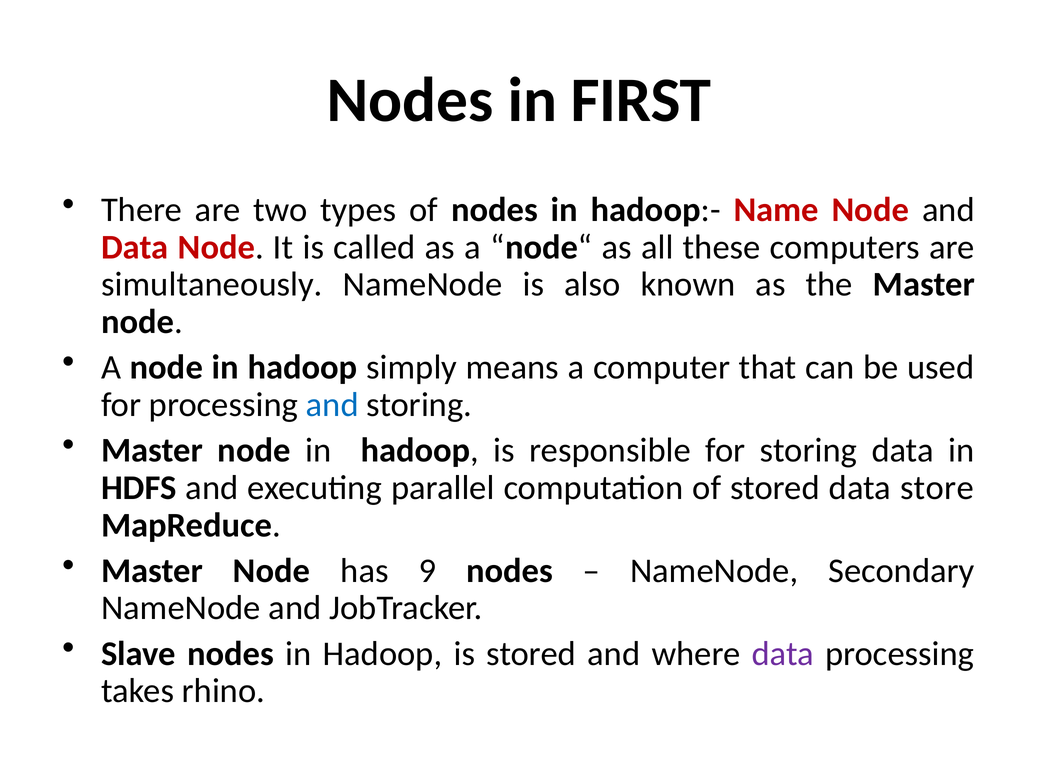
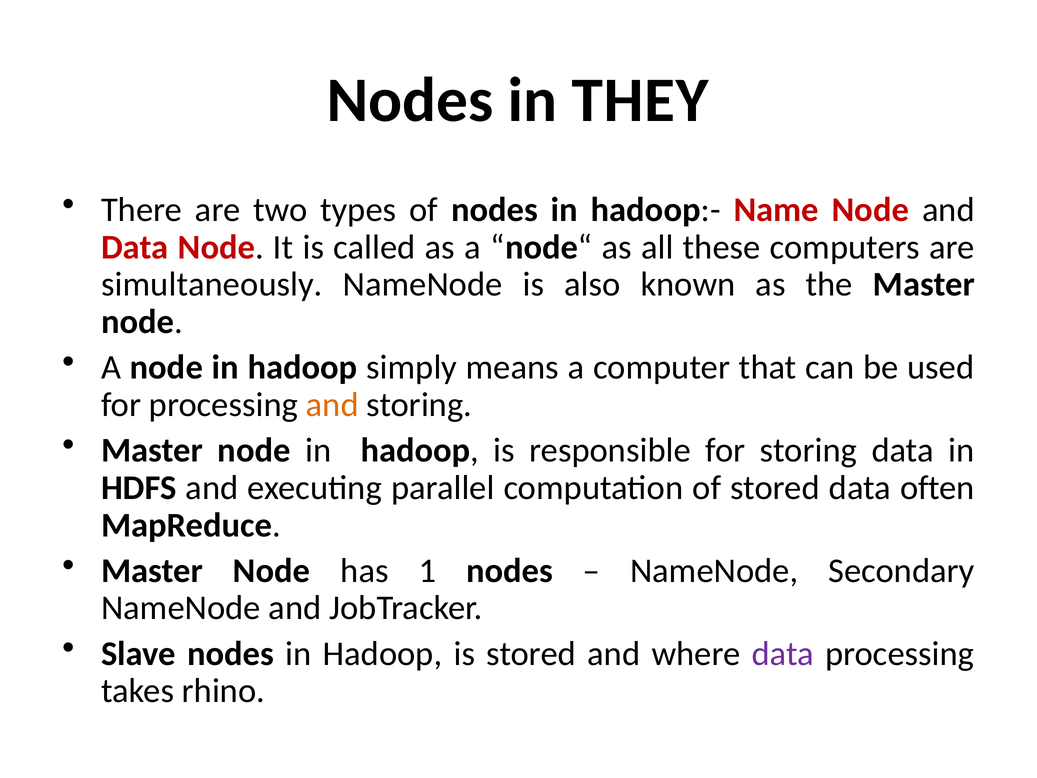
FIRST: FIRST -> THEY (640, 100)
and colour: blue -> orange (332, 405)
store: store -> often (937, 488)
9: 9 -> 1 (427, 571)
